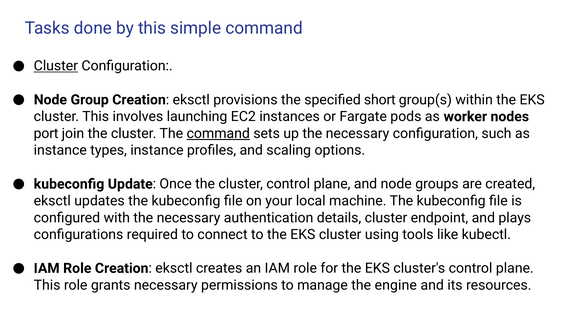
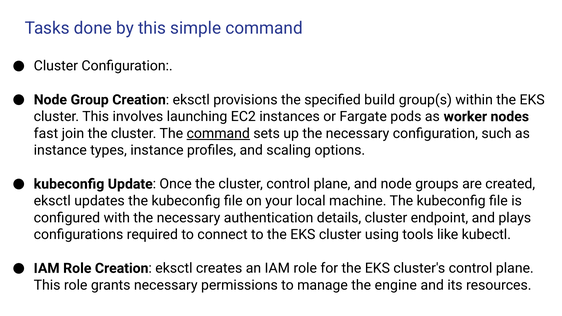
Cluster underline: present -> none (56, 66)
short: short -> build (380, 100)
port: port -> fast (46, 133)
